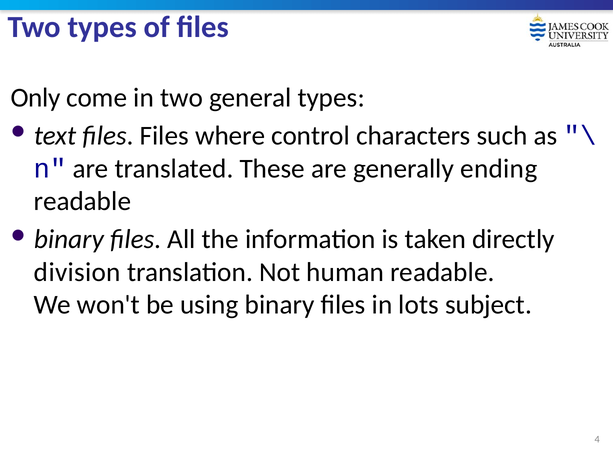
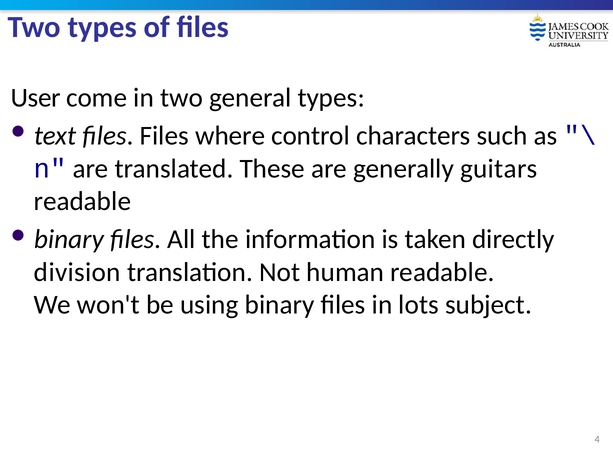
Only: Only -> User (36, 98)
ending: ending -> guitars (499, 168)
